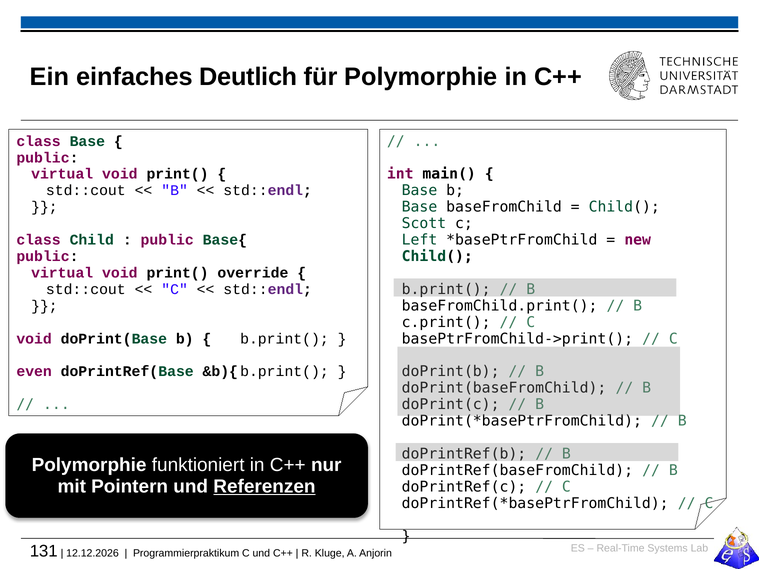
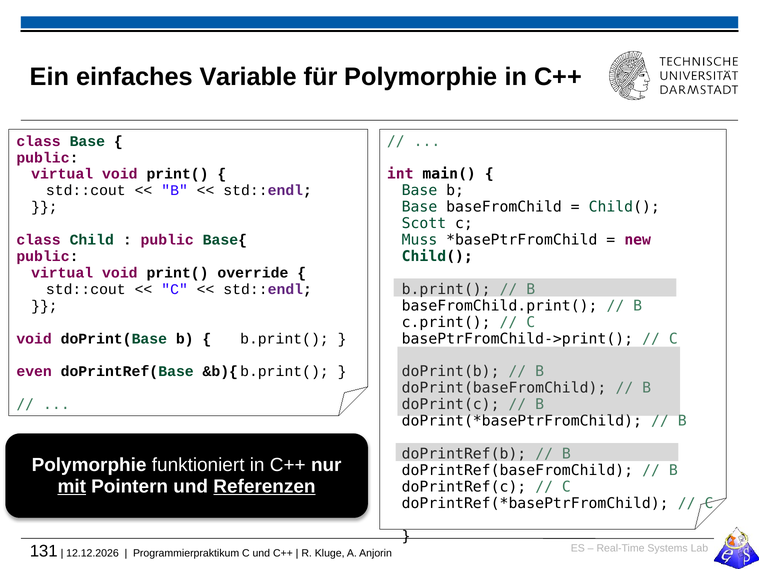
Deutlich: Deutlich -> Variable (248, 77)
Left: Left -> Muss (420, 240)
mit underline: none -> present (72, 487)
